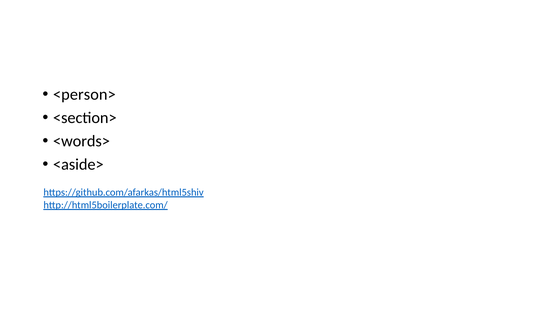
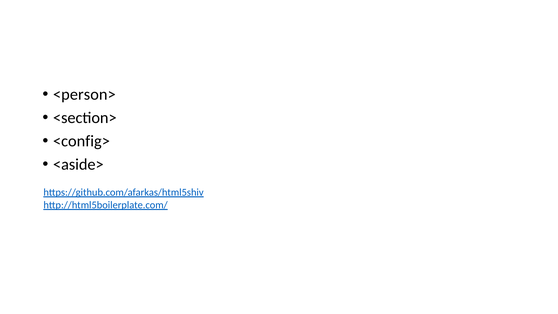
<words>: <words> -> <config> (81, 141)
